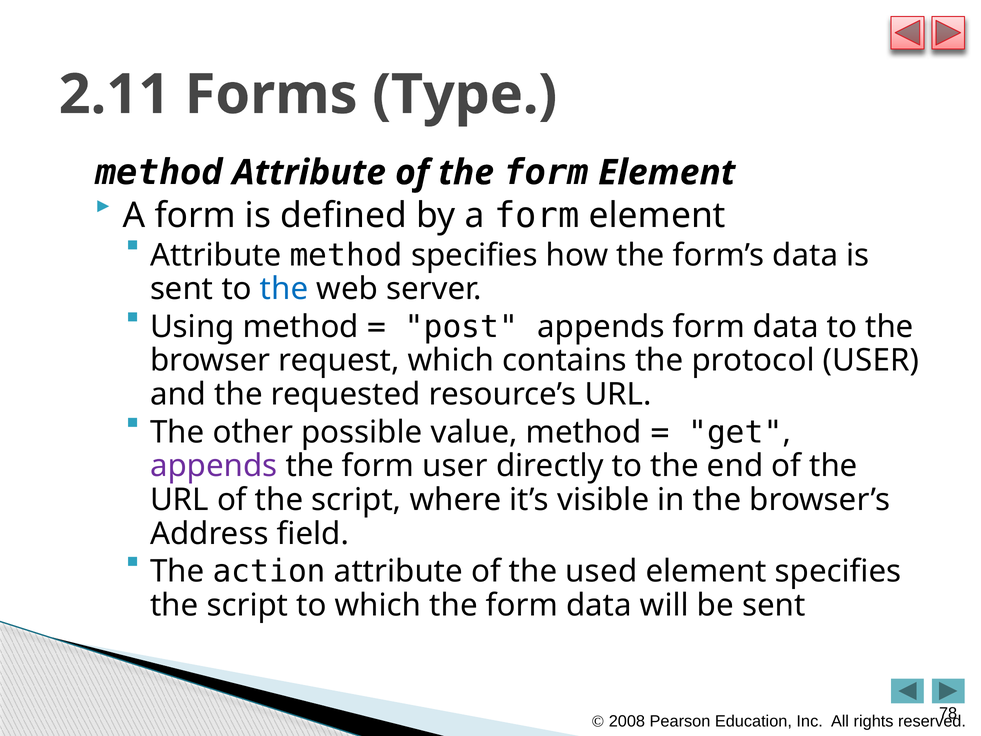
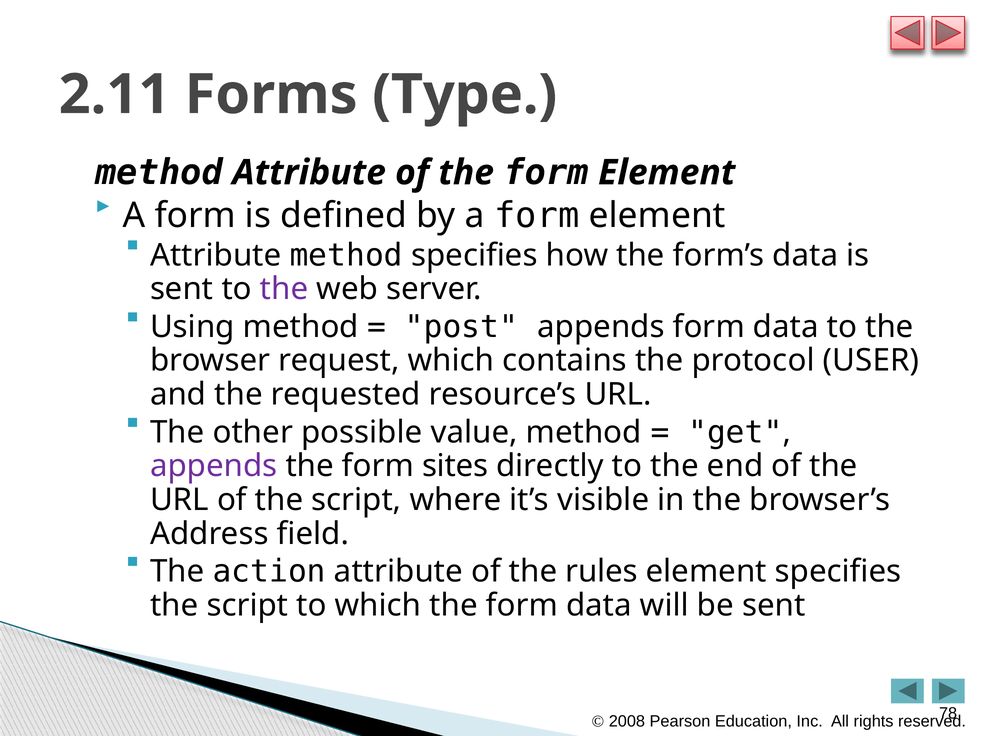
the colour: blue -> purple (284, 289)
form user: user -> sites (455, 466)
used: used -> rules (602, 571)
